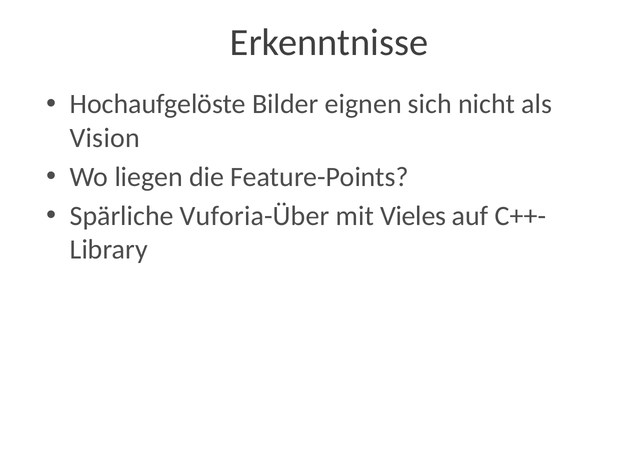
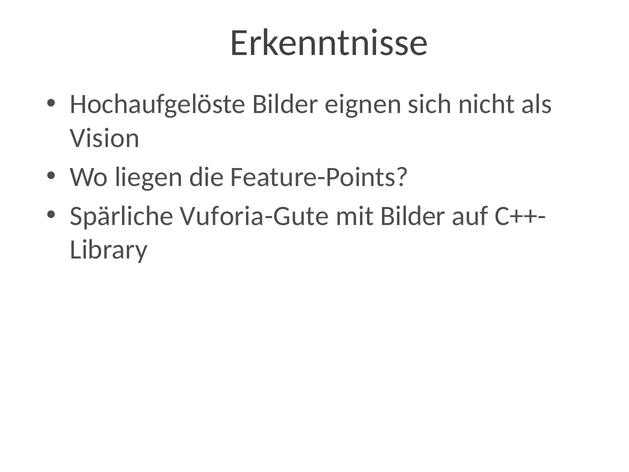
Vuforia-Über: Vuforia-Über -> Vuforia-Gute (255, 216)
mit Vieles: Vieles -> Bilder (413, 216)
